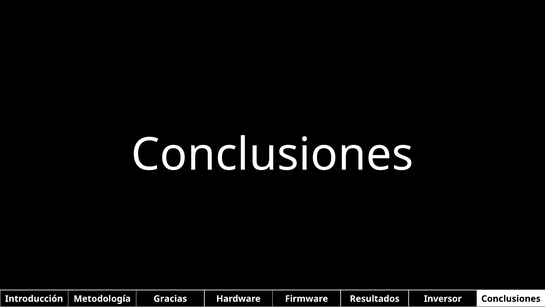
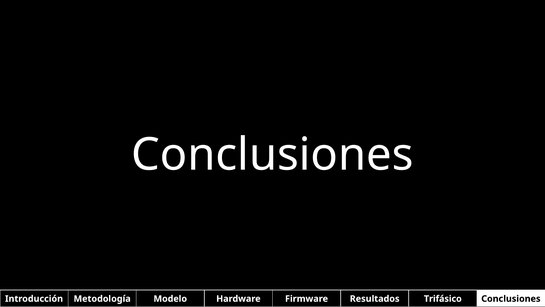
Gracias: Gracias -> Modelo (170, 298)
Inversor: Inversor -> Trifásico (443, 298)
